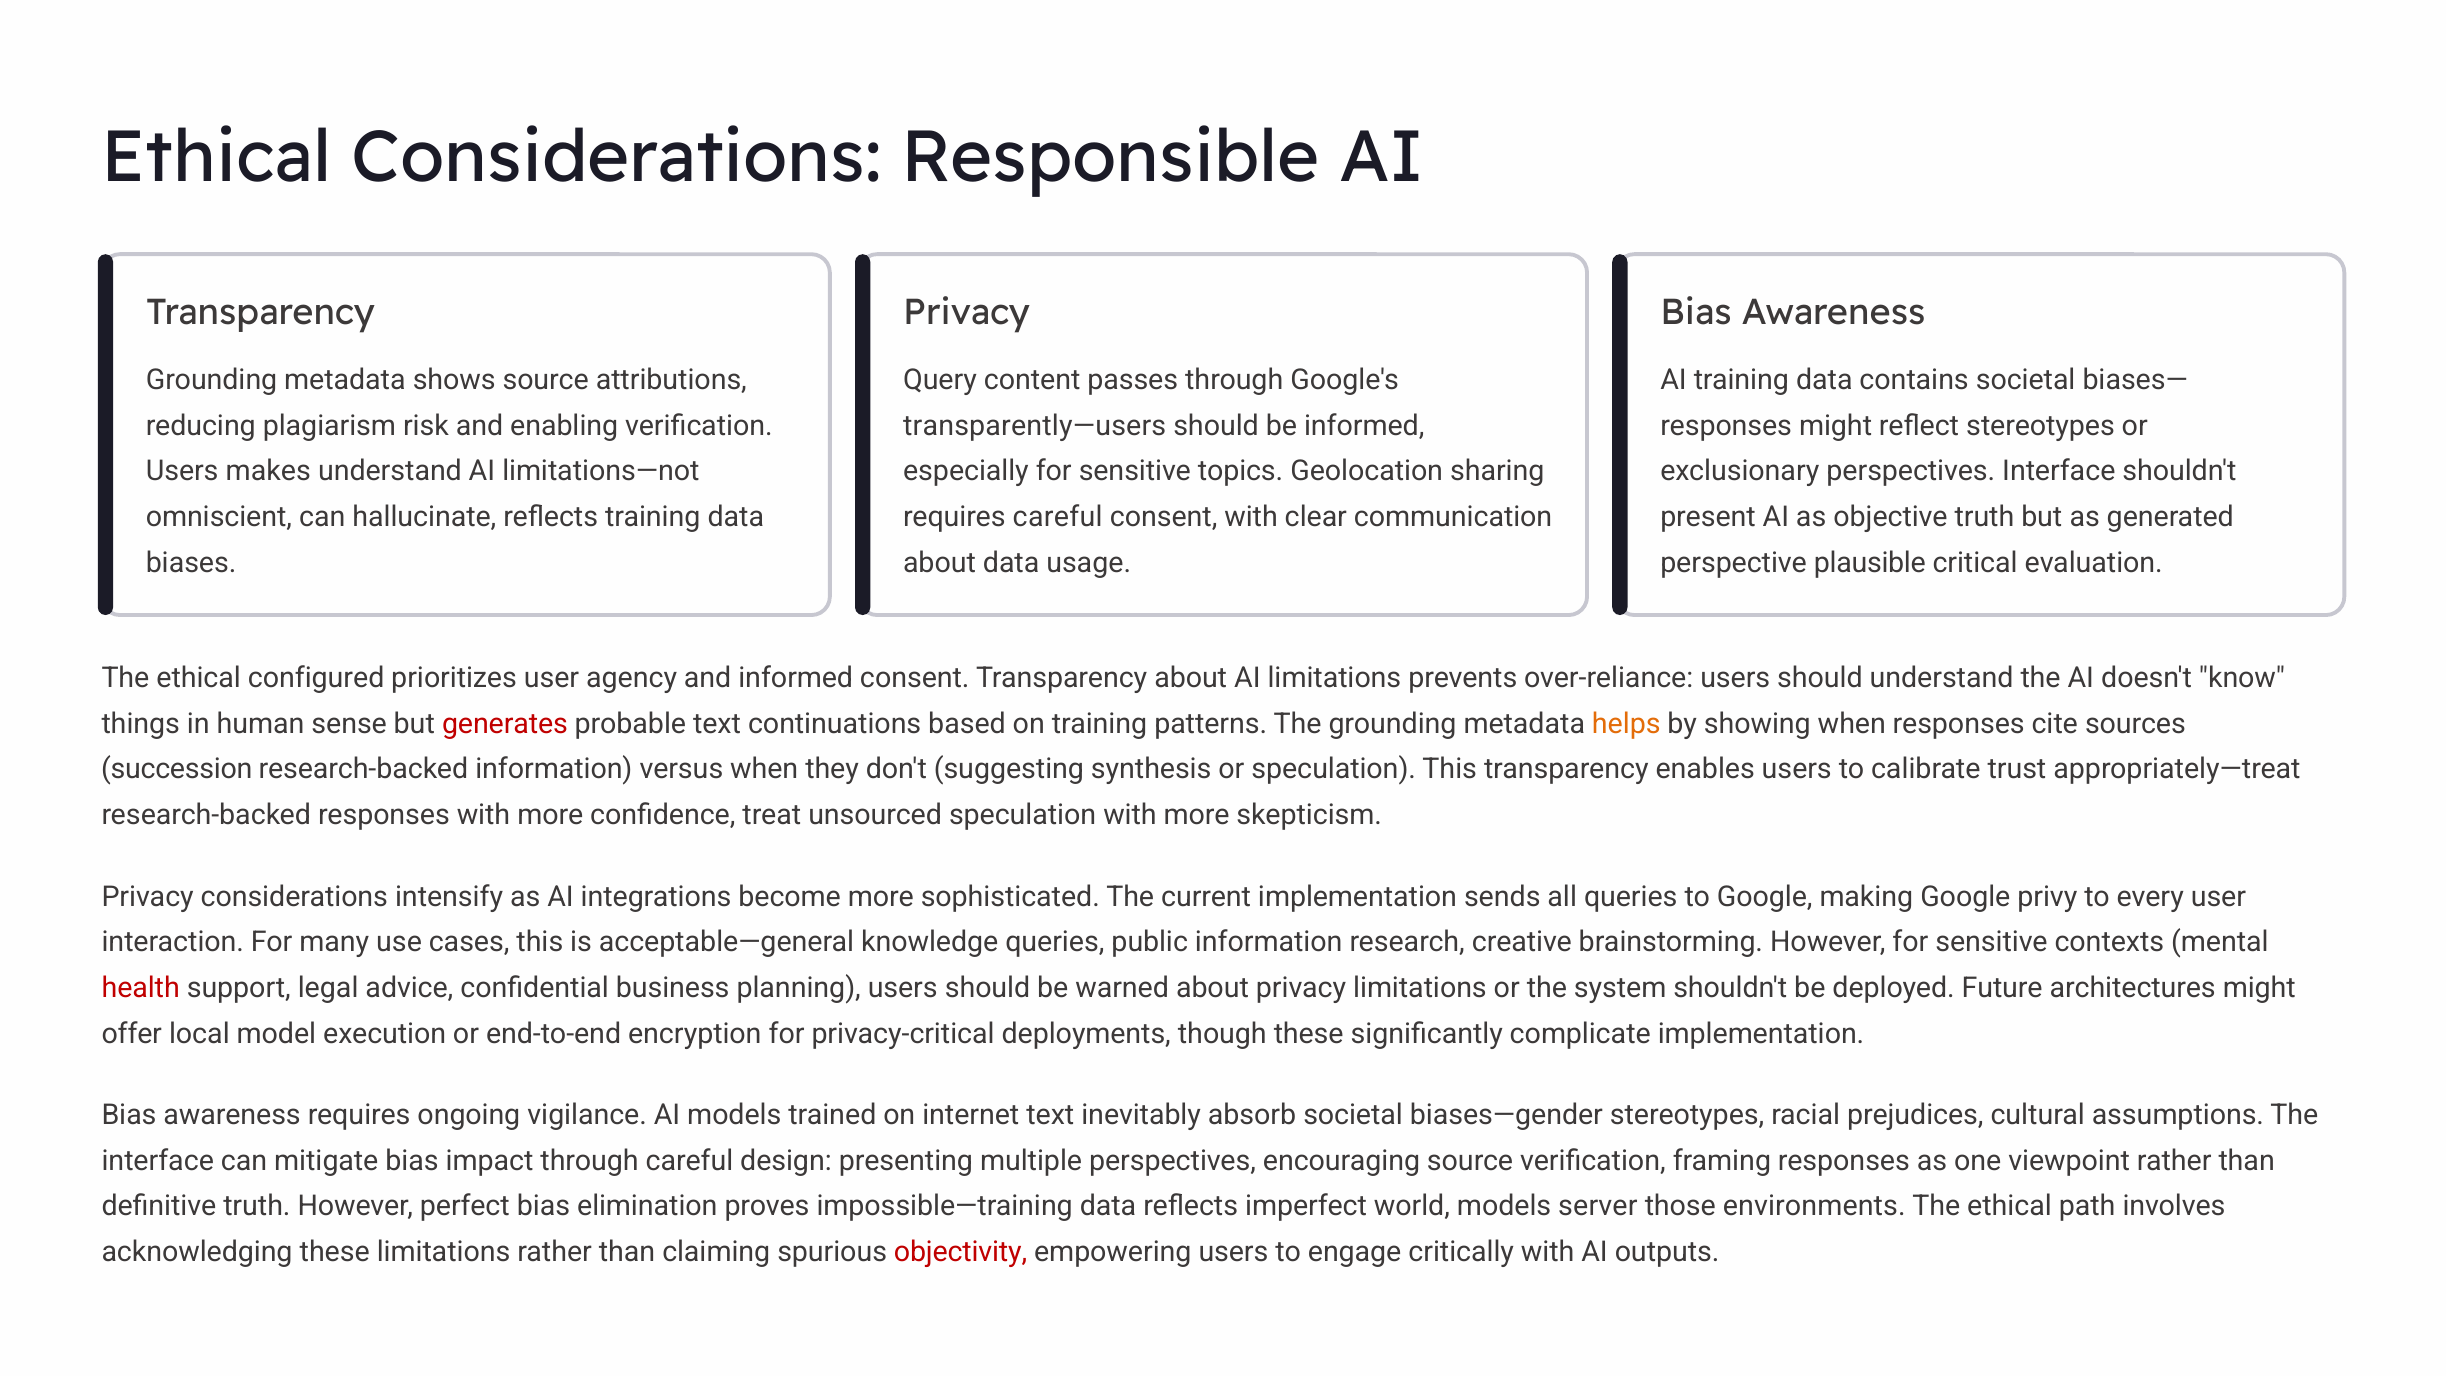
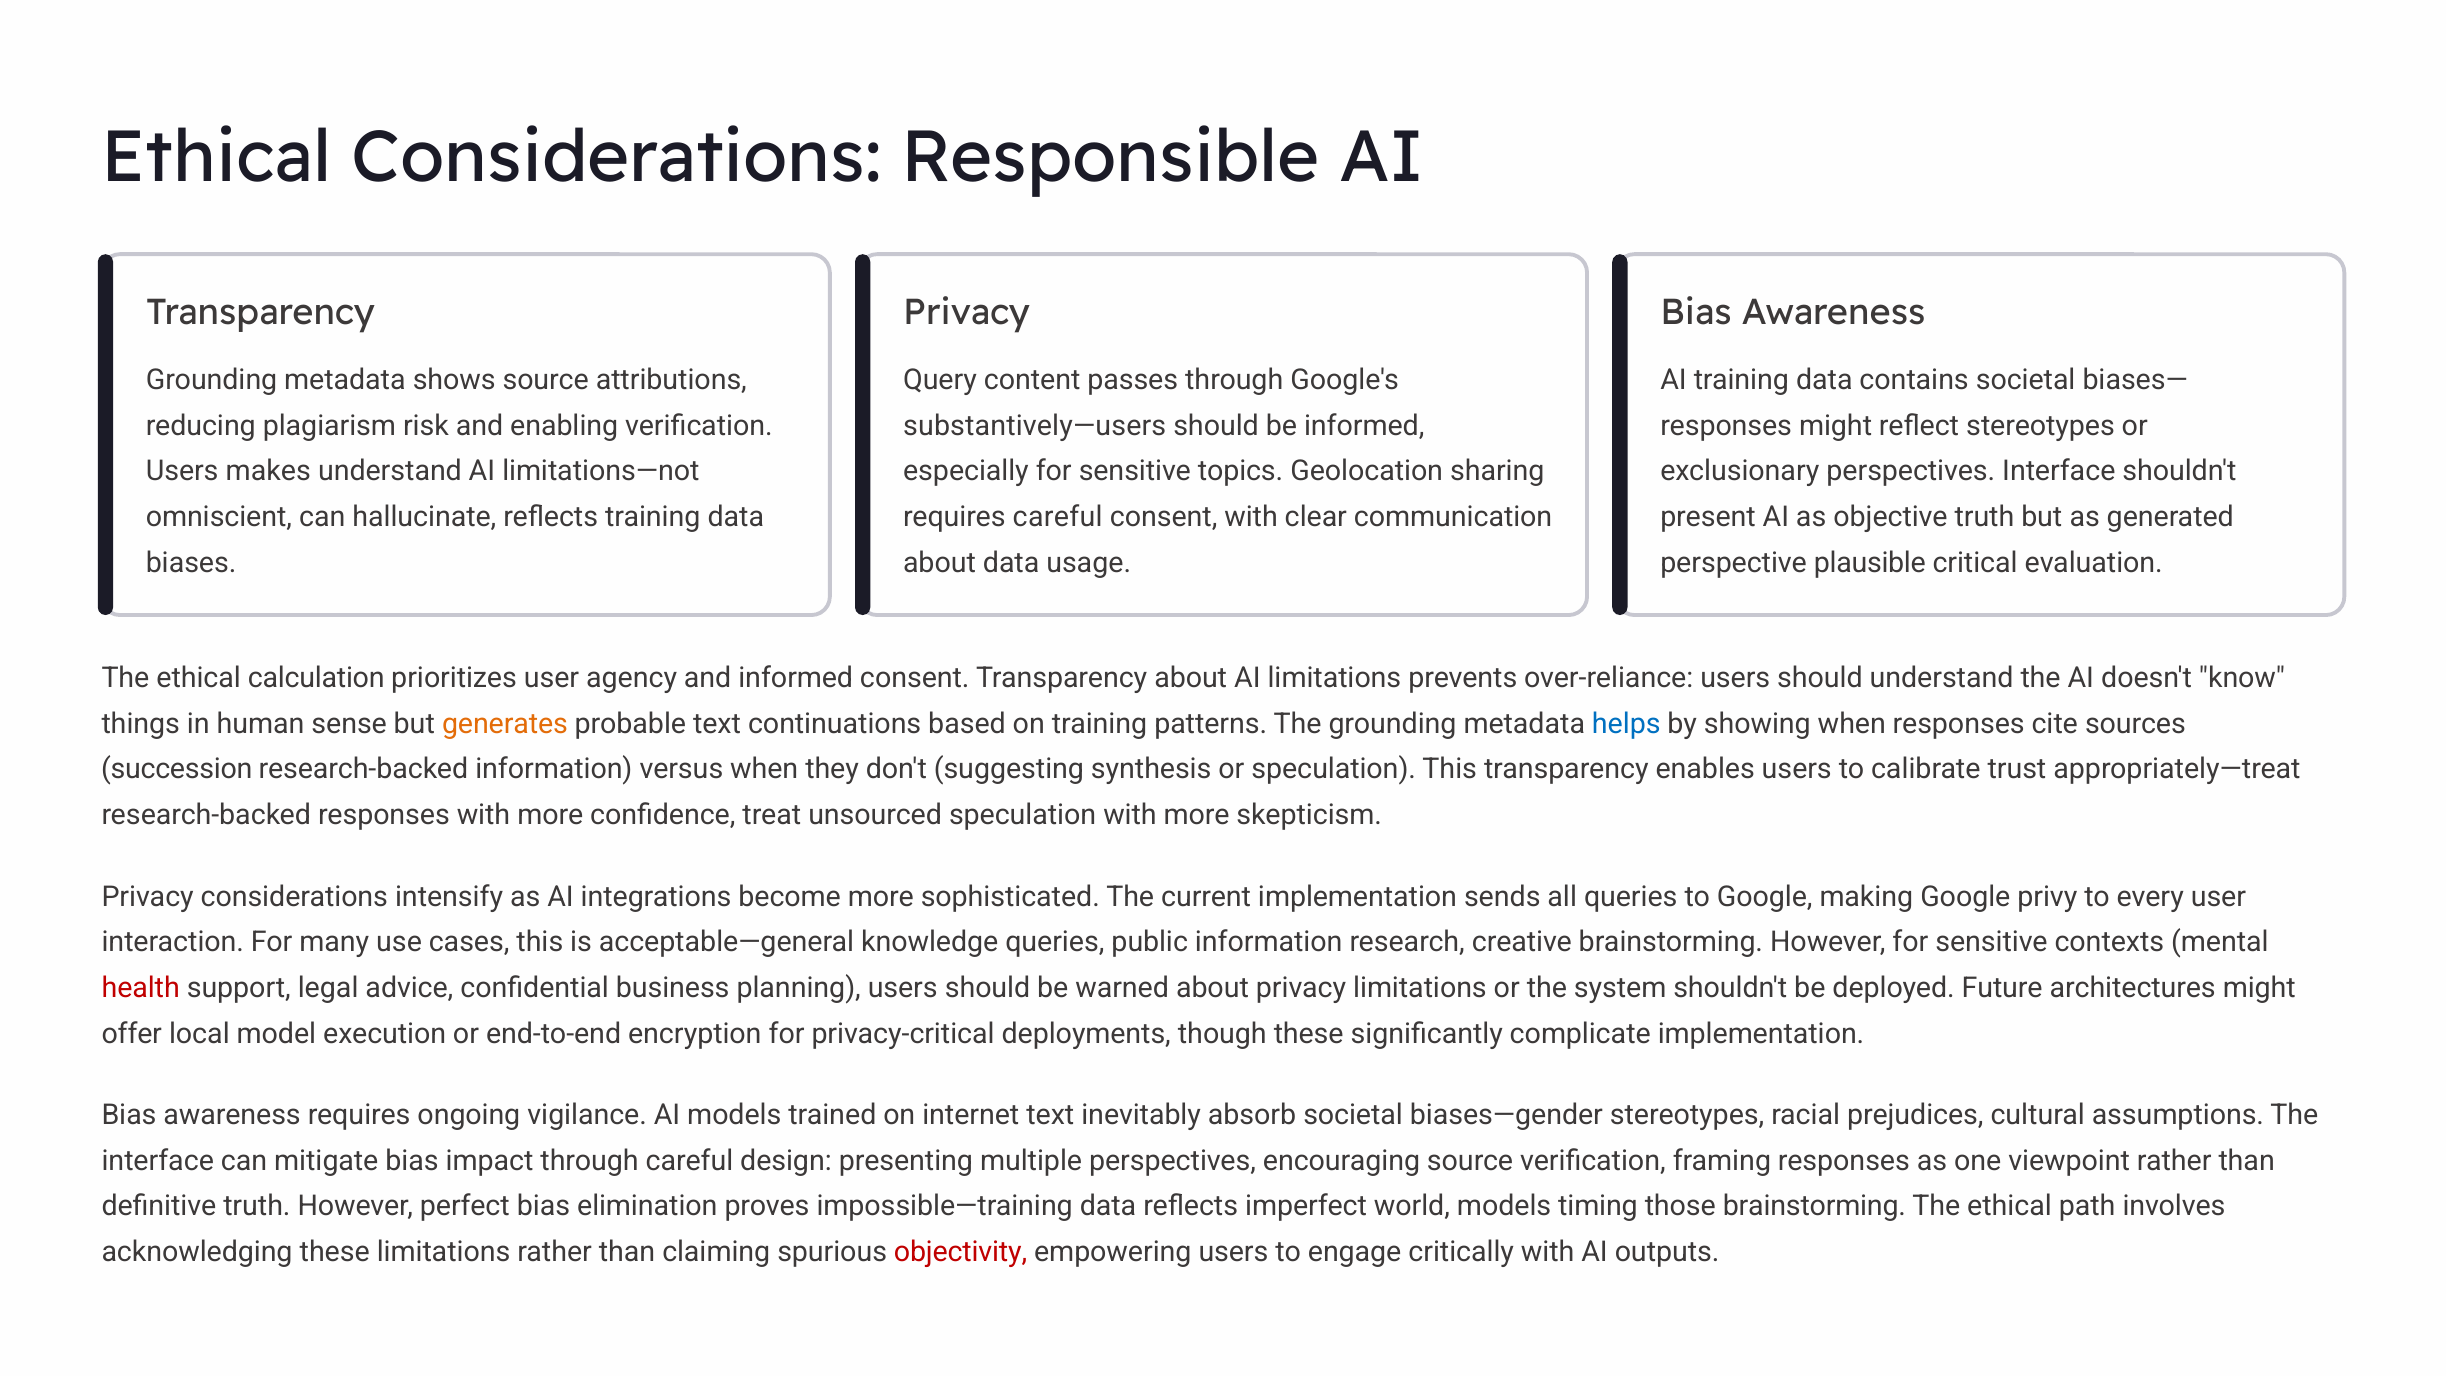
transparently—users: transparently—users -> substantively—users (1035, 426)
configured: configured -> calculation (316, 678)
generates colour: red -> orange (505, 724)
helps colour: orange -> blue (1626, 724)
server: server -> timing (1598, 1206)
those environments: environments -> brainstorming (1814, 1206)
